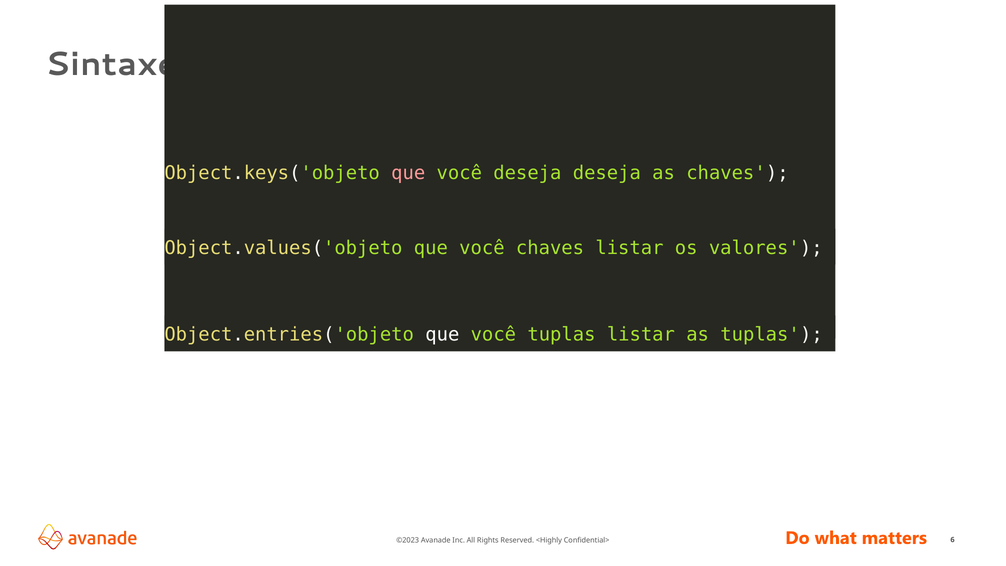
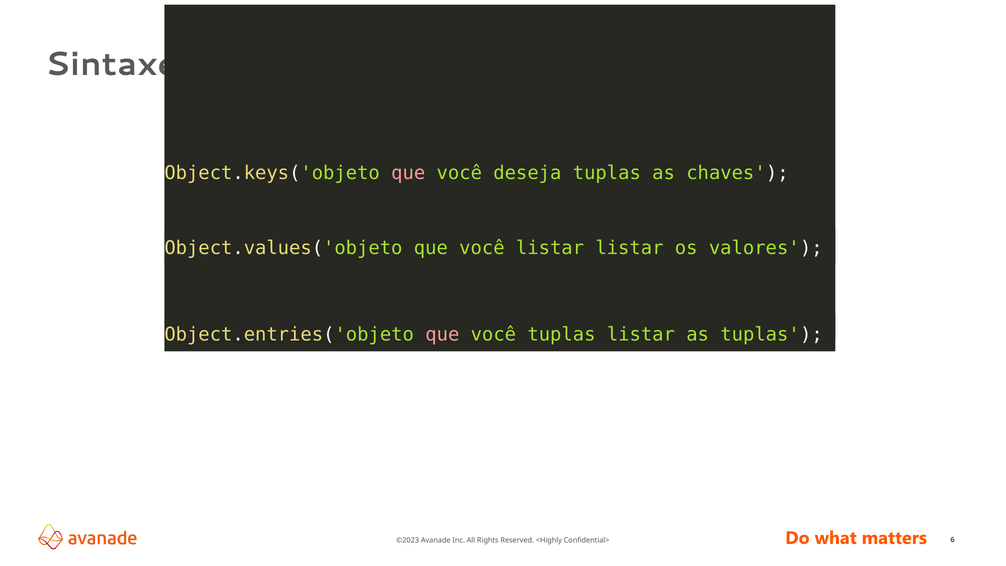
deseja deseja: deseja -> tuplas (607, 173)
você chaves: chaves -> listar (550, 248)
que colour: white -> pink (442, 335)
